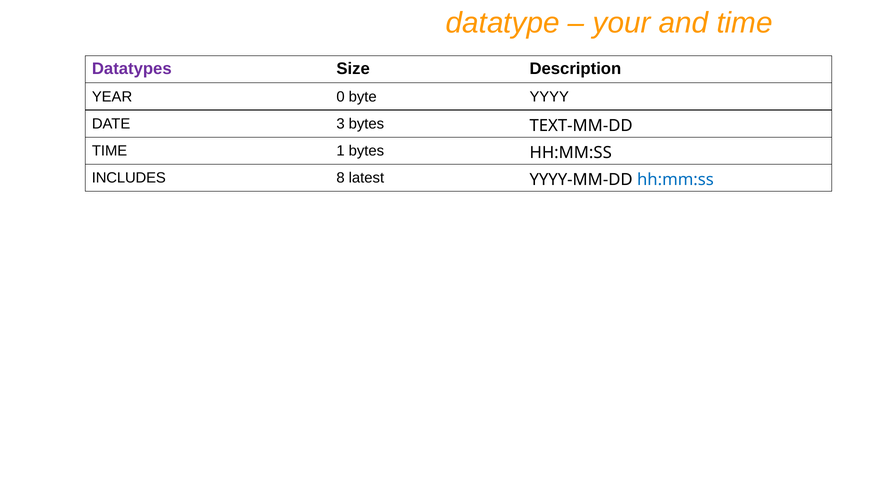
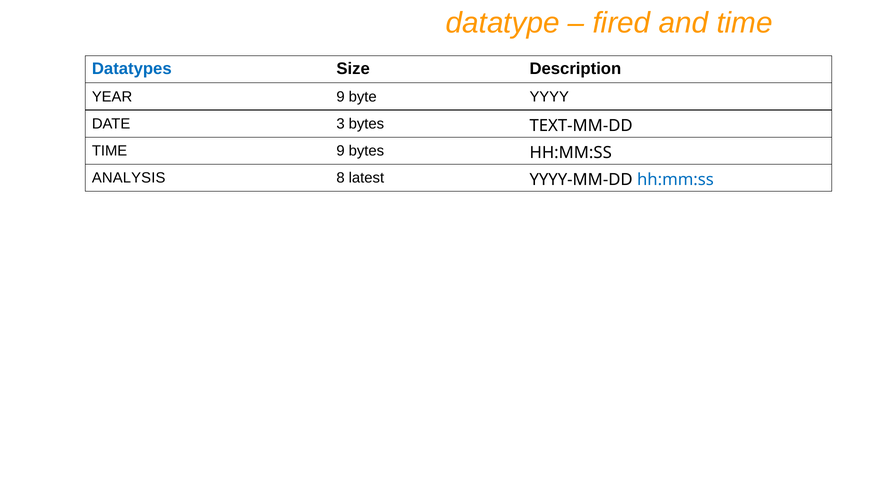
your: your -> fired (622, 23)
Datatypes colour: purple -> blue (132, 69)
YEAR 0: 0 -> 9 (341, 97)
TIME 1: 1 -> 9 (341, 151)
INCLUDES: INCLUDES -> ANALYSIS (129, 178)
